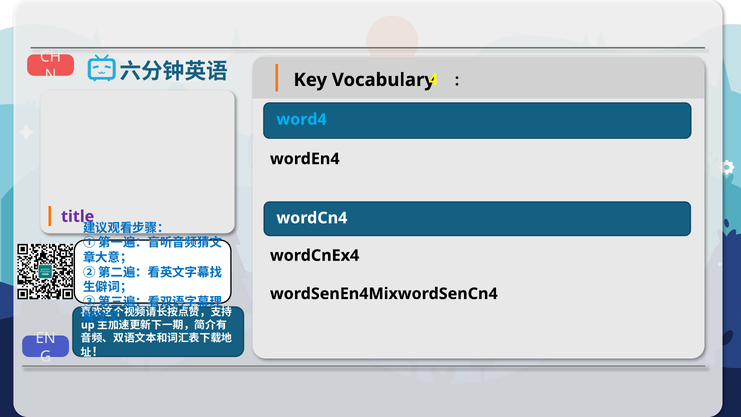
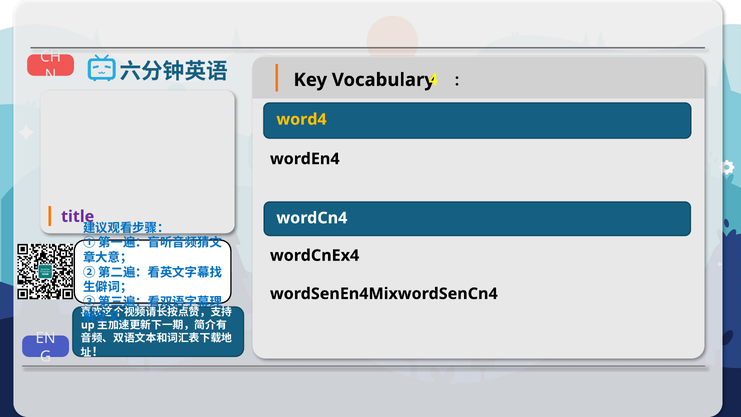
word4 colour: light blue -> yellow (302, 119)
